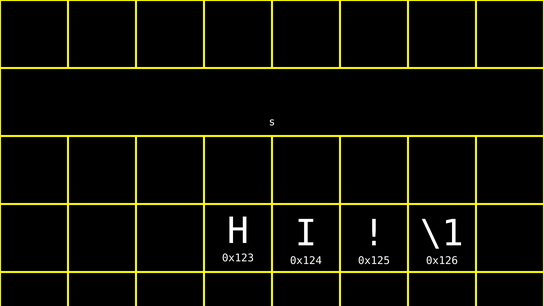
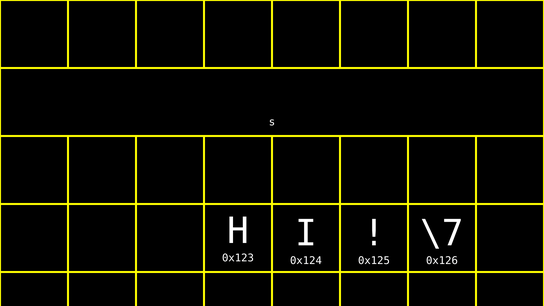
\1: \1 -> \7 (442, 234)
